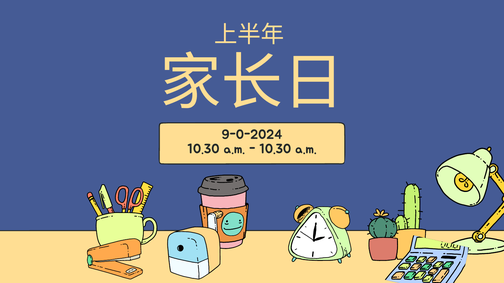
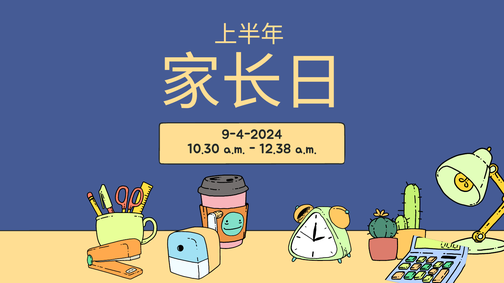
9-0-2024: 9-0-2024 -> 9-4-2024 (252, 135)
10.30: 10.30 -> 12.38 (275, 149)
